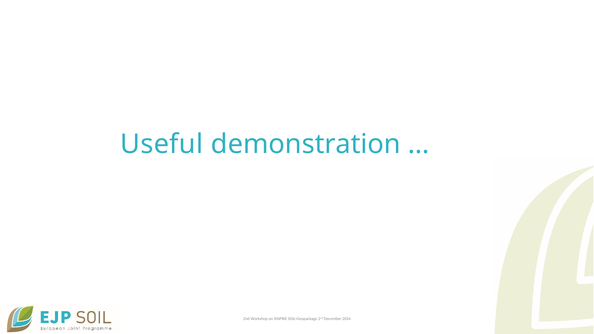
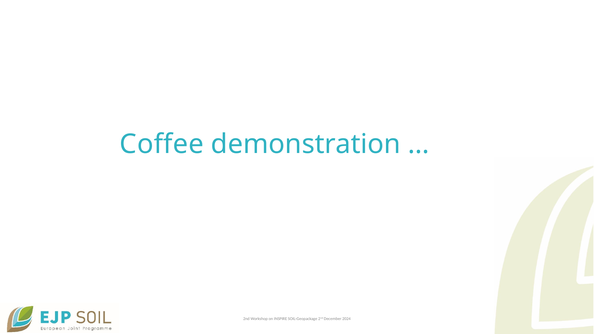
Useful: Useful -> Coffee (162, 144)
